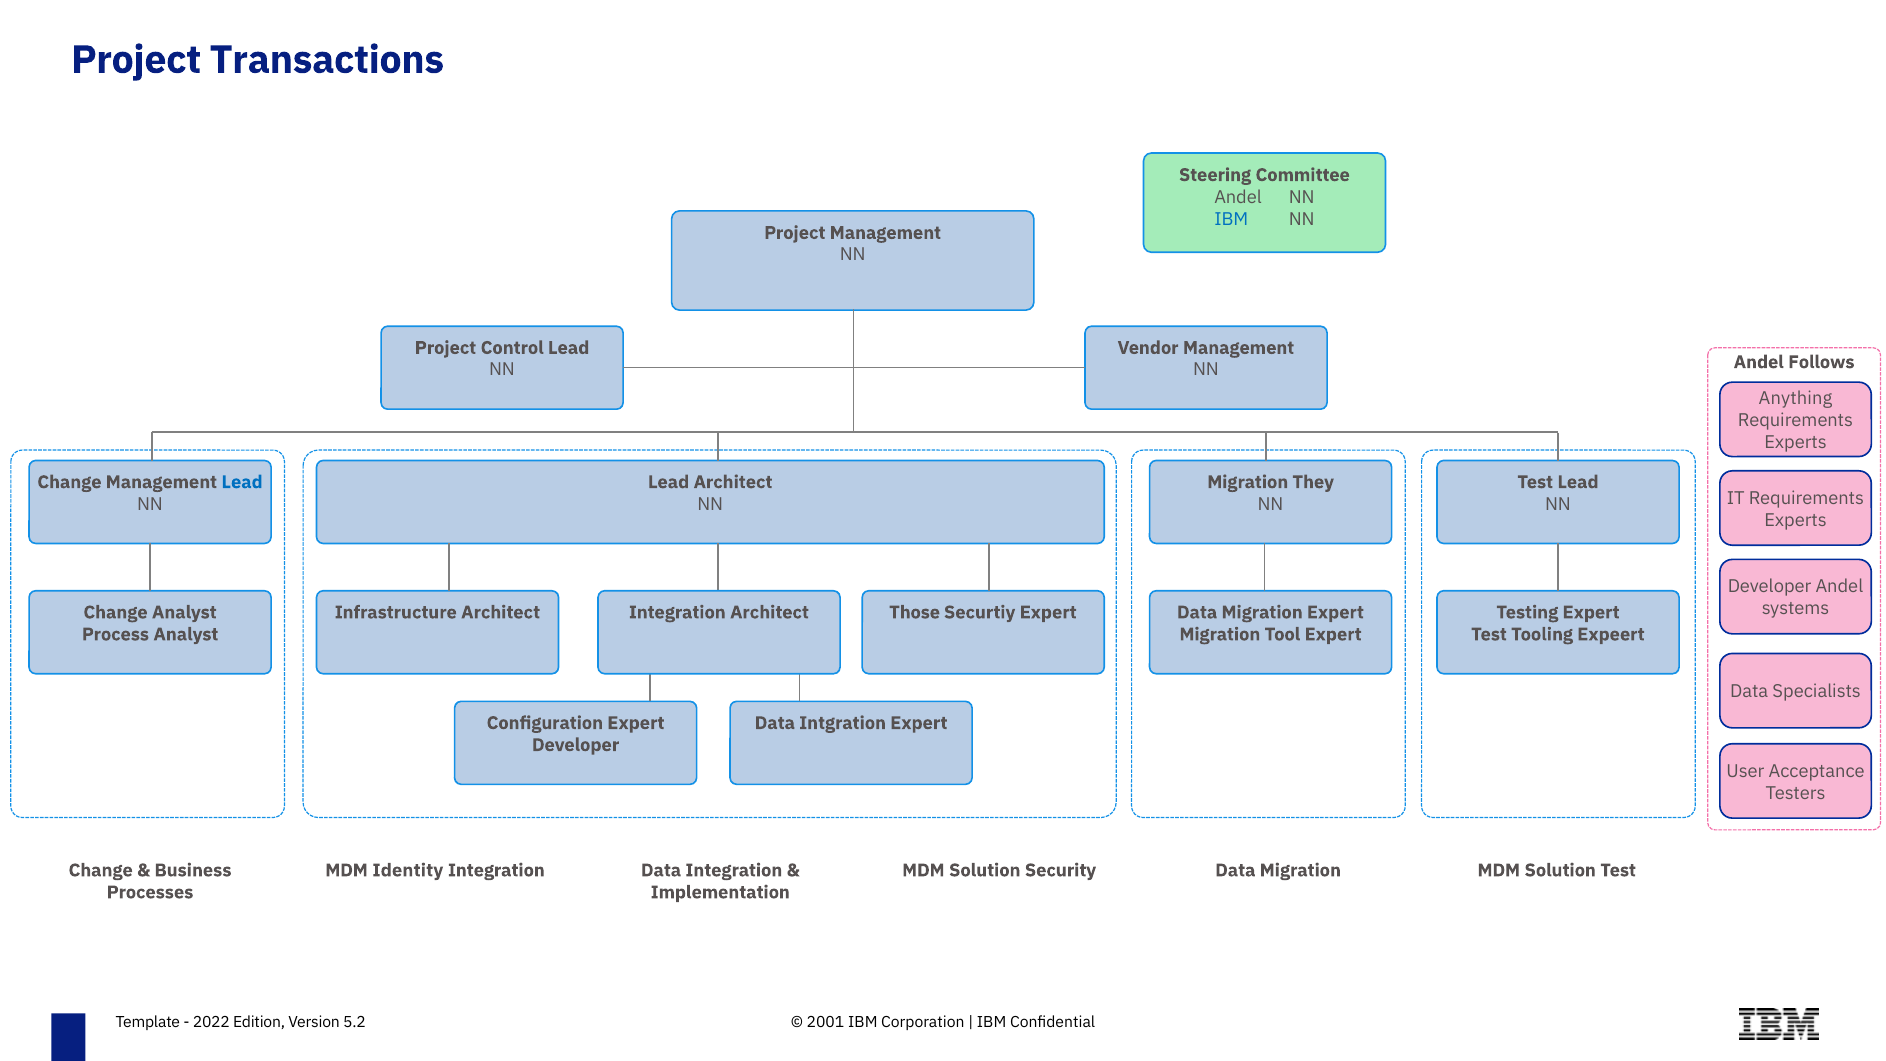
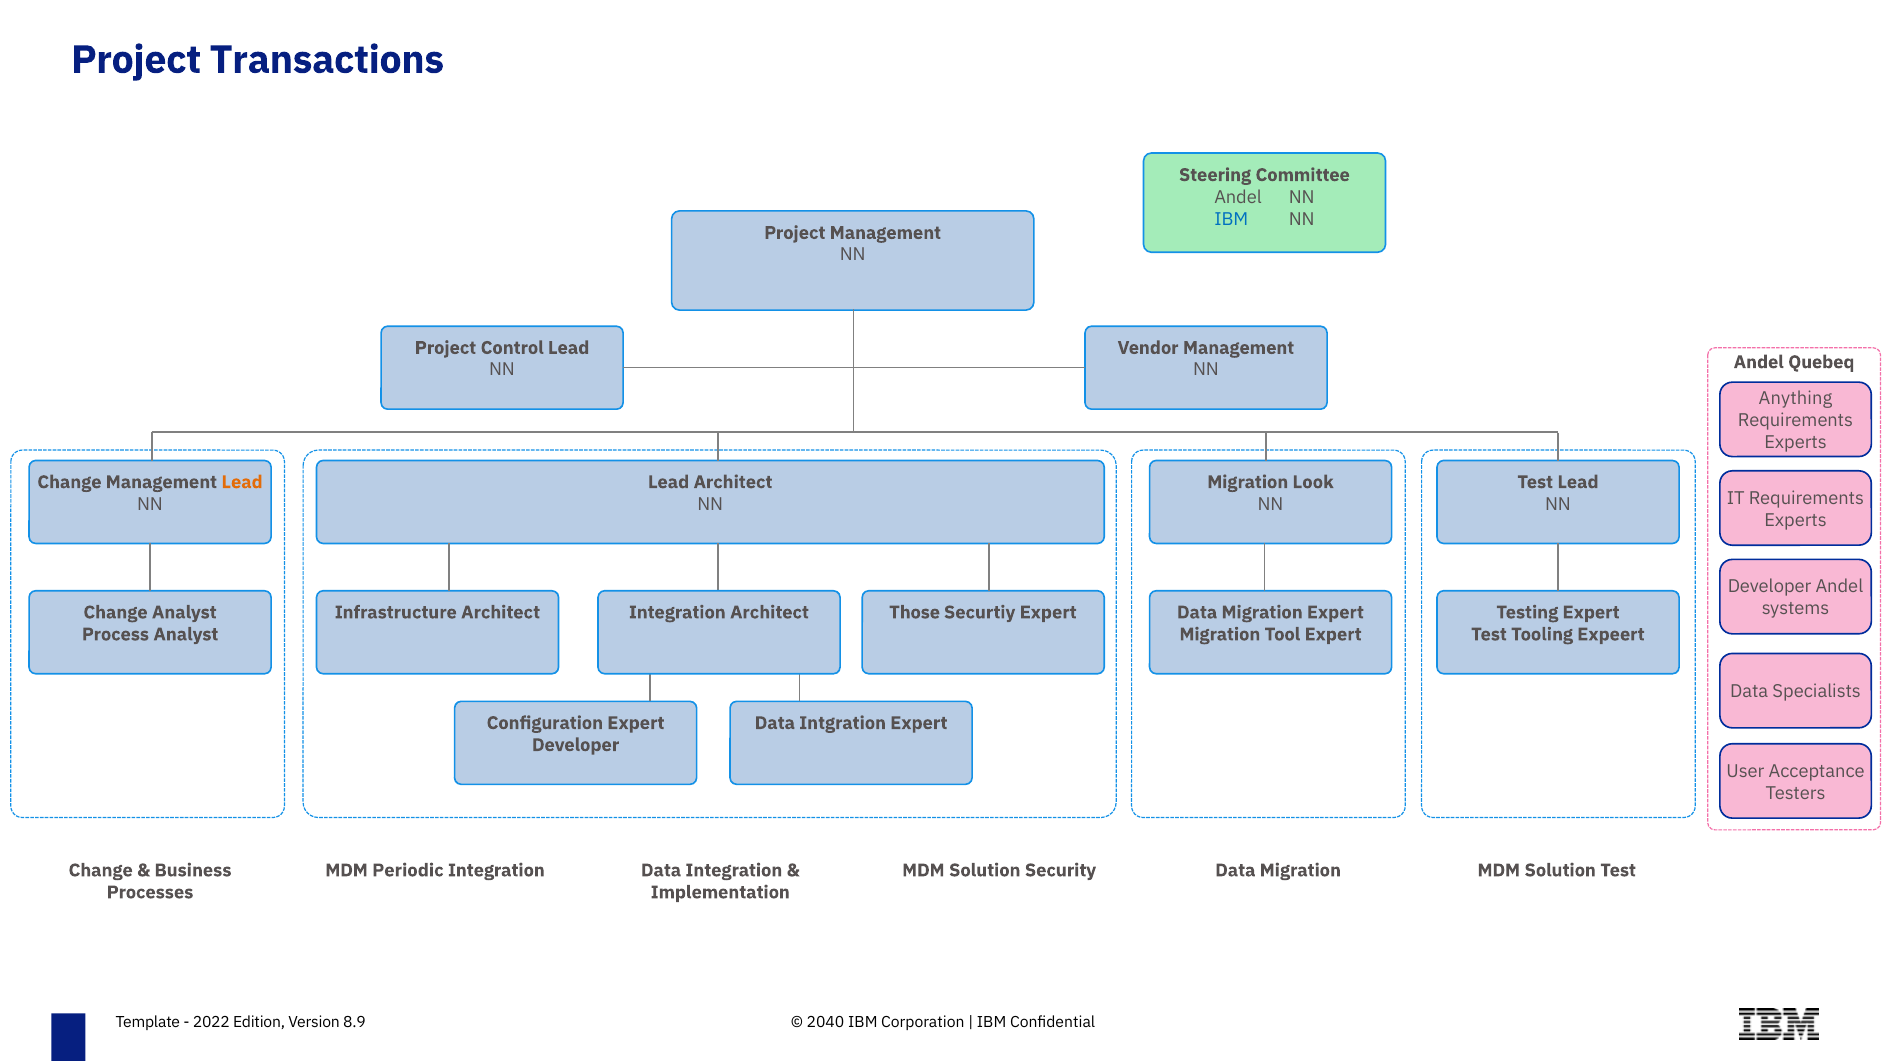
Follows: Follows -> Quebeq (1821, 362)
Lead colour: blue -> orange (242, 482)
They: They -> Look (1313, 482)
Identity: Identity -> Periodic (408, 870)
5.2: 5.2 -> 8.9 (354, 1022)
2001: 2001 -> 2040 (825, 1022)
